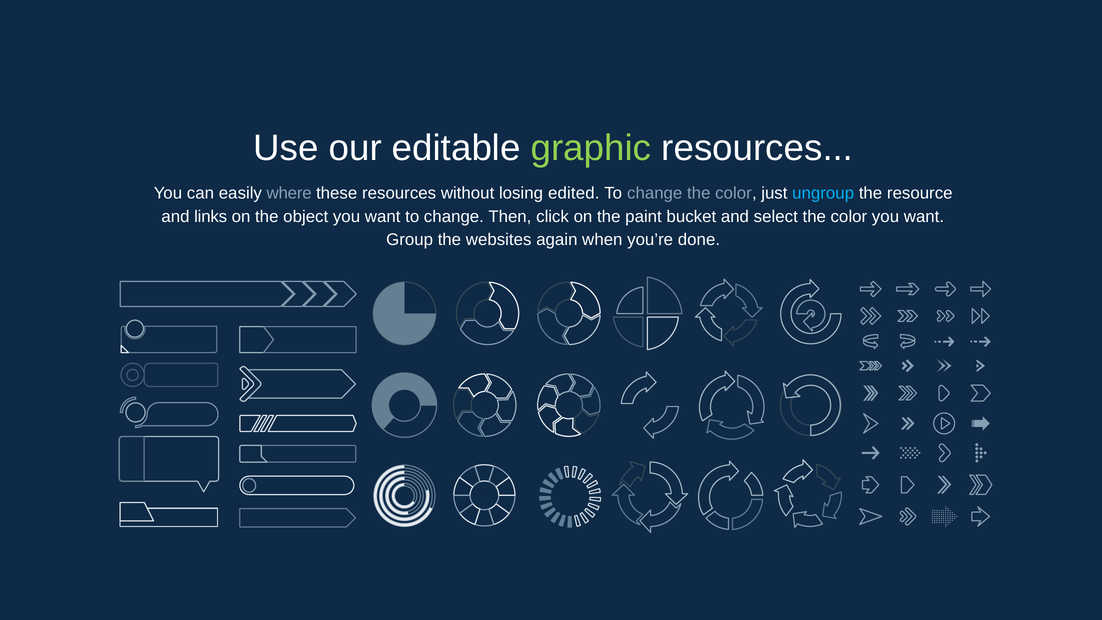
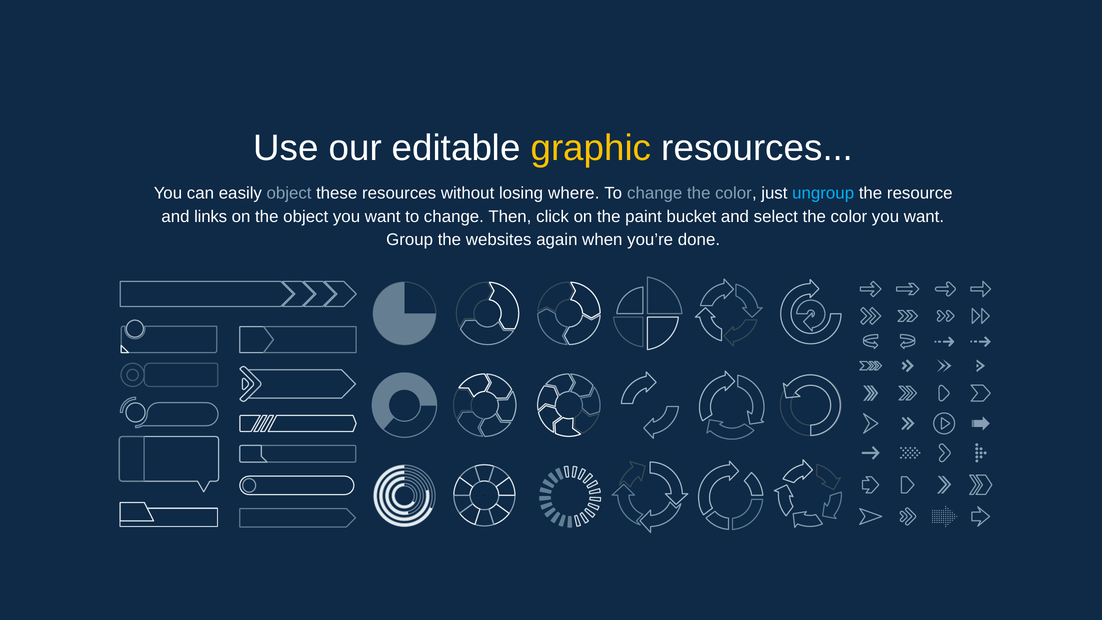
graphic colour: light green -> yellow (591, 148)
easily where: where -> object (289, 193)
edited: edited -> where (574, 193)
